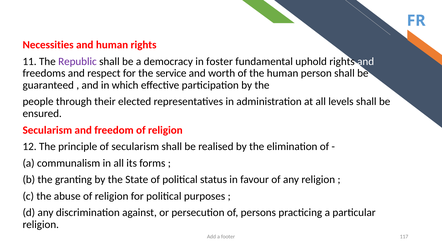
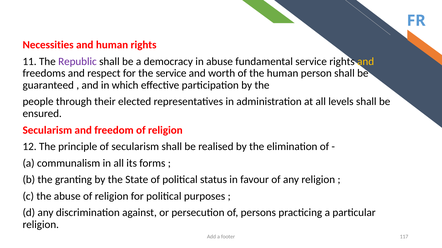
in foster: foster -> abuse (220, 62)
fundamental uphold: uphold -> service (311, 62)
and colour: white -> yellow (366, 62)
